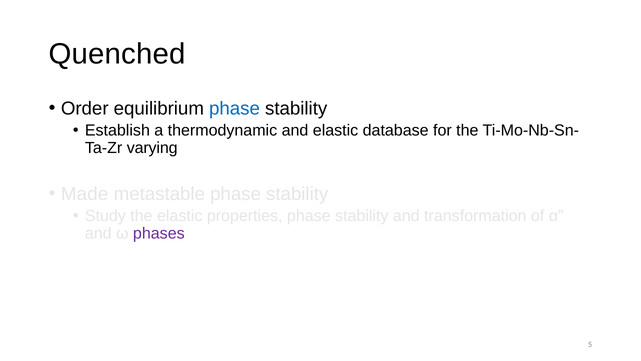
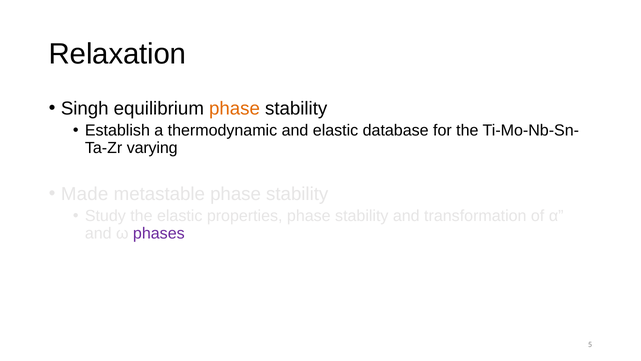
Quenched: Quenched -> Relaxation (117, 54)
Order: Order -> Singh (85, 108)
phase colour: blue -> orange (235, 108)
